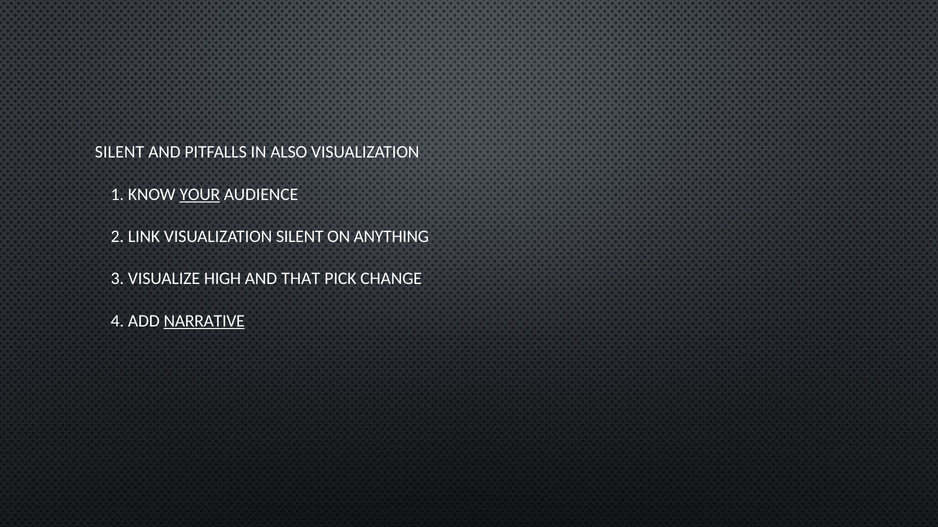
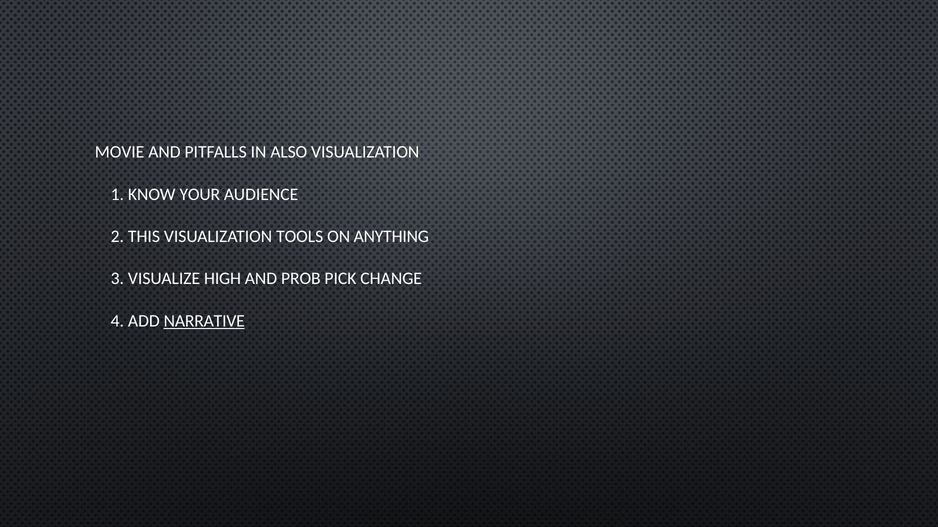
SILENT: SILENT -> MOVIE (120, 152)
YOUR underline: present -> none (200, 195)
LINK: LINK -> THIS (144, 237)
VISUALIZATION SILENT: SILENT -> TOOLS (300, 237)
THAT: THAT -> PROB (301, 279)
